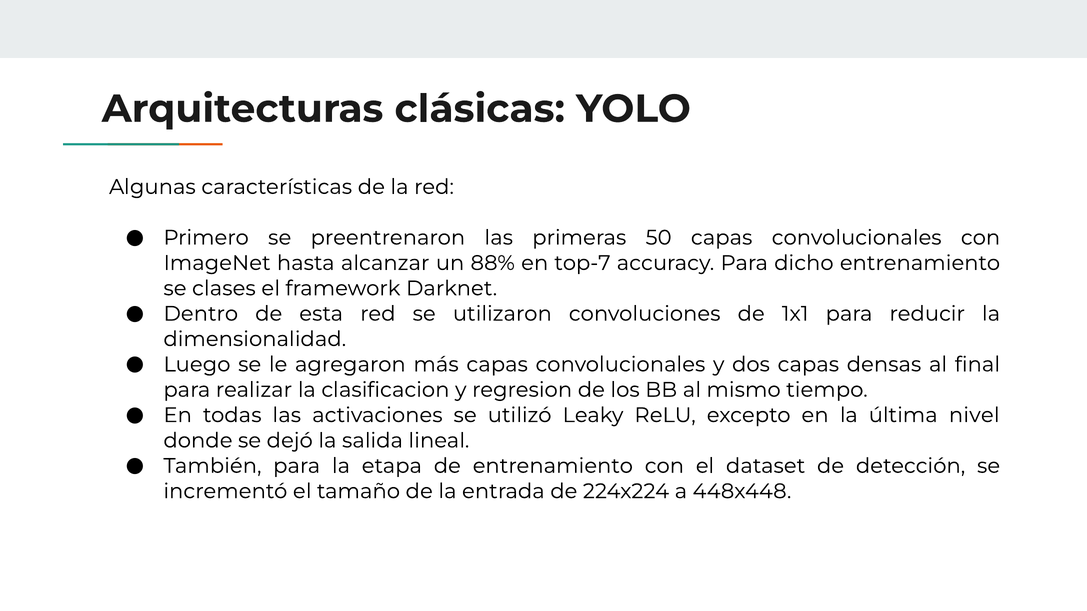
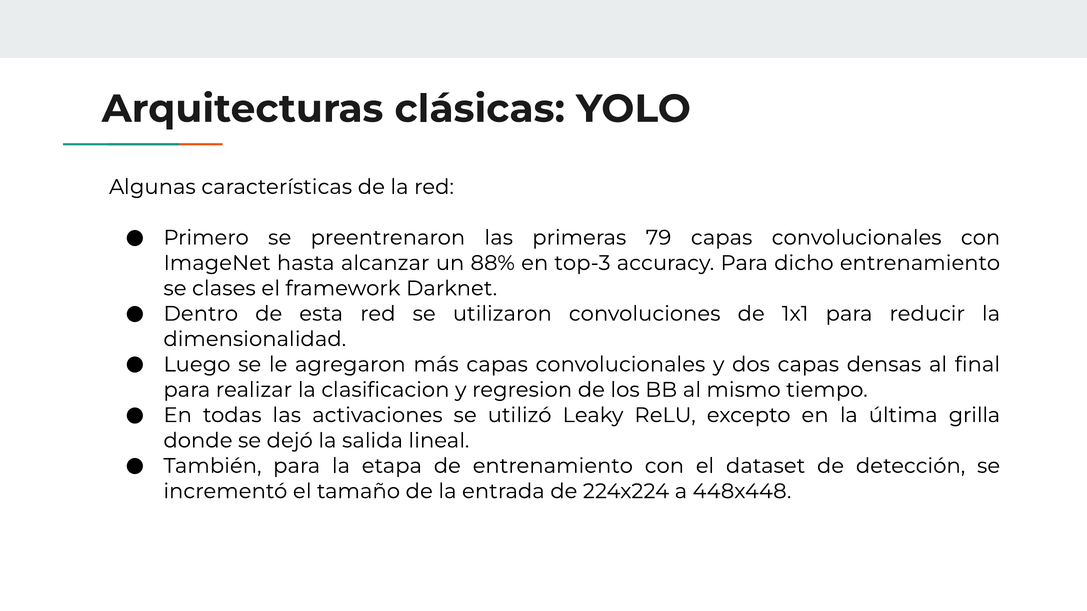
50: 50 -> 79 (658, 238)
top-7: top-7 -> top-3 (582, 263)
nivel: nivel -> grilla (974, 415)
